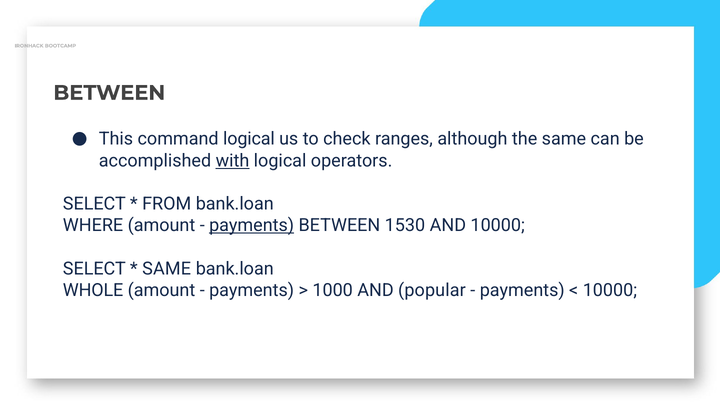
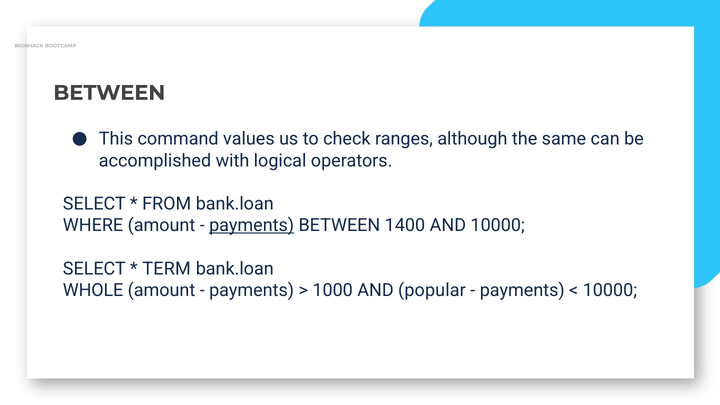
command logical: logical -> values (249, 139)
with underline: present -> none (232, 161)
1530: 1530 -> 1400 (405, 225)
SAME: SAME -> TERM (167, 269)
